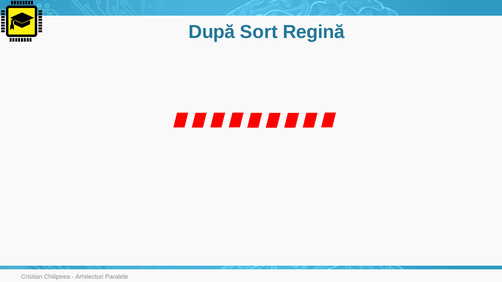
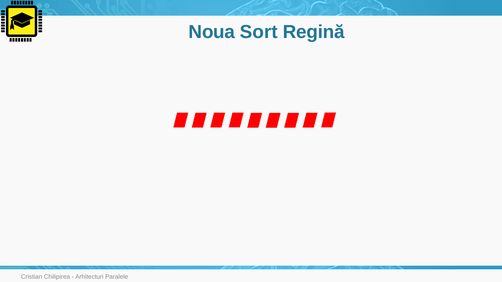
După: După -> Noua (212, 32)
